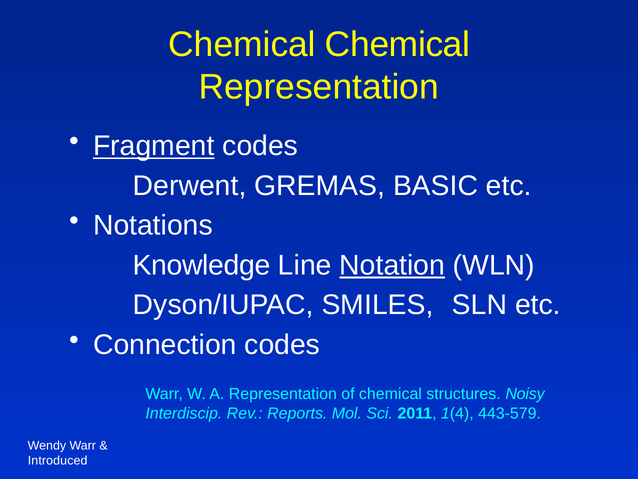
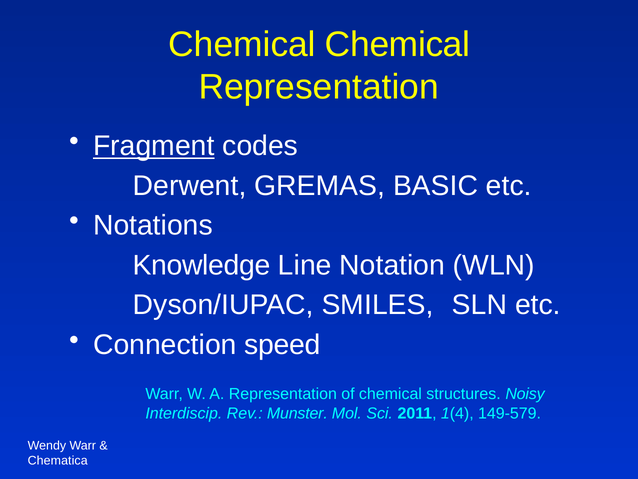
Notation underline: present -> none (392, 265)
Connection codes: codes -> speed (282, 344)
Reports: Reports -> Munster (297, 413)
443-579: 443-579 -> 149-579 (510, 413)
Introduced: Introduced -> Chematica (58, 460)
